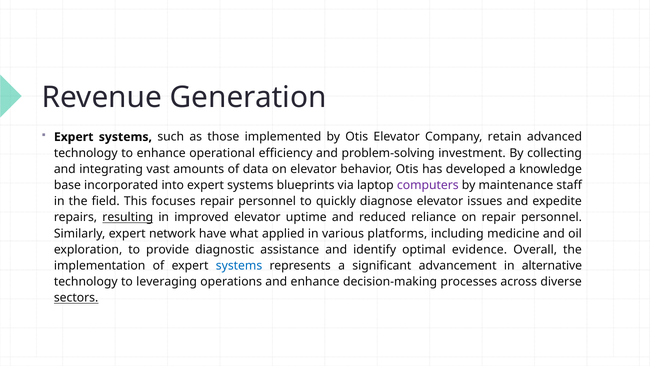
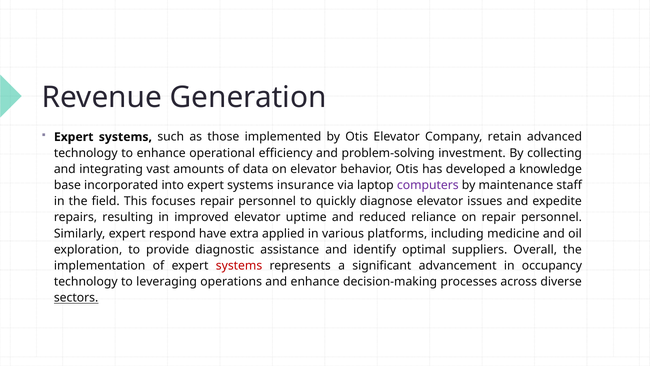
blueprints: blueprints -> insurance (306, 185)
resulting underline: present -> none (128, 217)
network: network -> respond (172, 233)
what: what -> extra (244, 233)
evidence: evidence -> suppliers (480, 249)
systems colour: blue -> red (239, 265)
alternative: alternative -> occupancy (552, 265)
